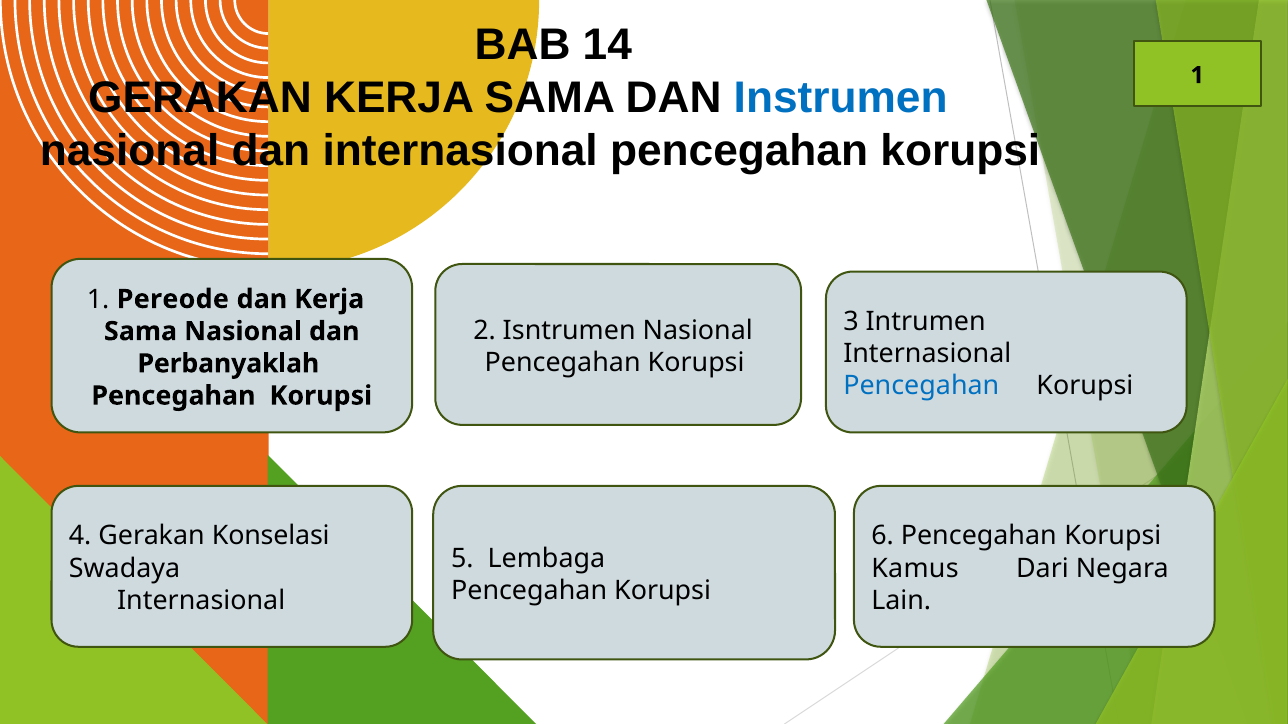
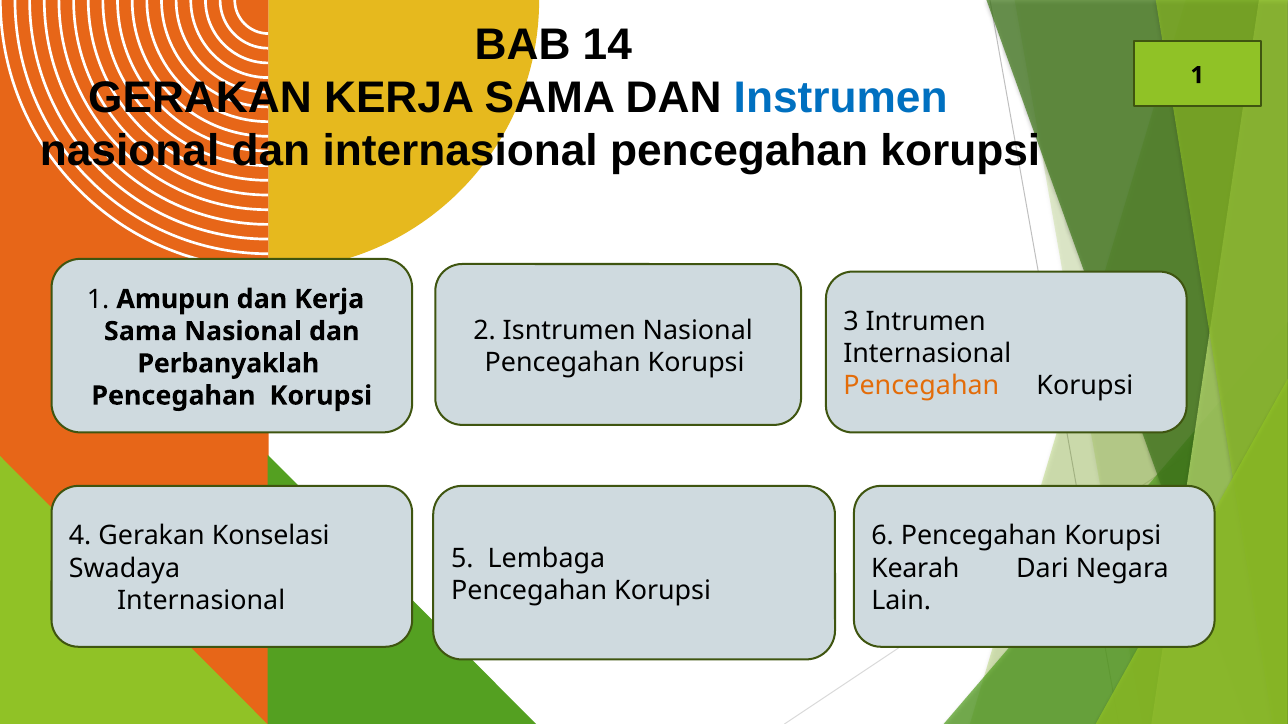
Pereode: Pereode -> Amupun (173, 299)
Pencegahan colour: blue -> orange (921, 386)
Kamus: Kamus -> Kearah (915, 569)
